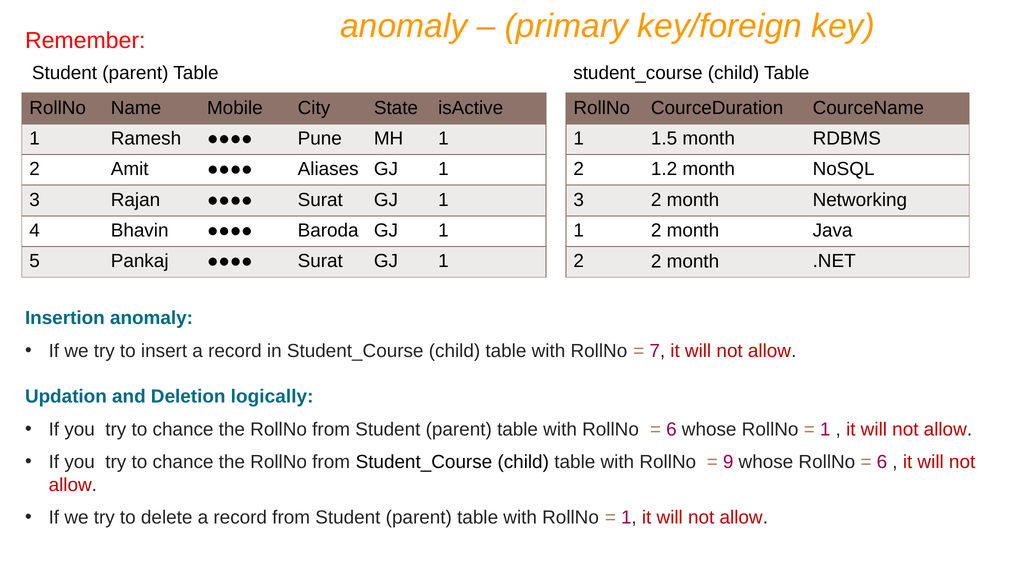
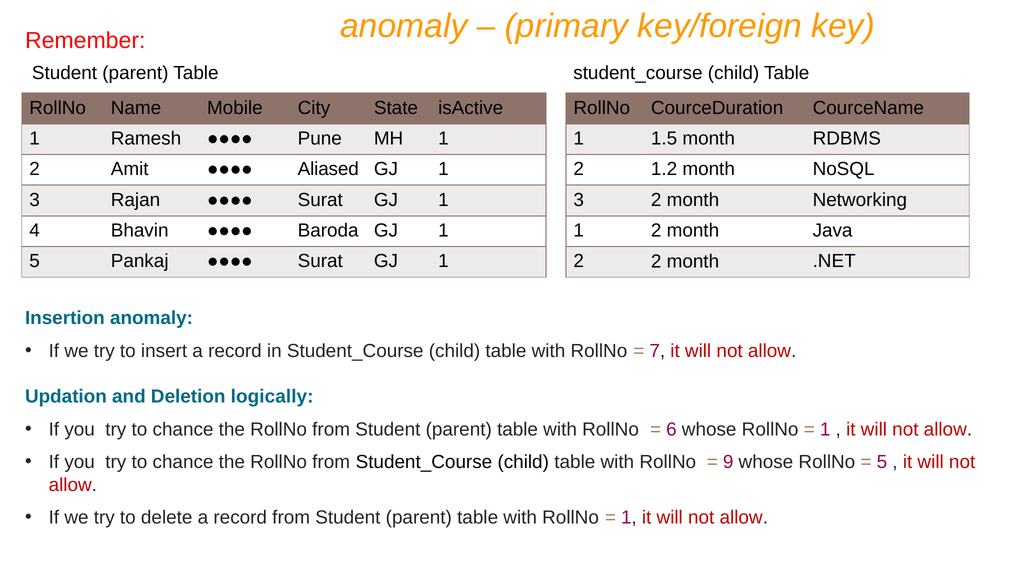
Aliases: Aliases -> Aliased (328, 169)
6: 6 -> 5 (882, 462)
